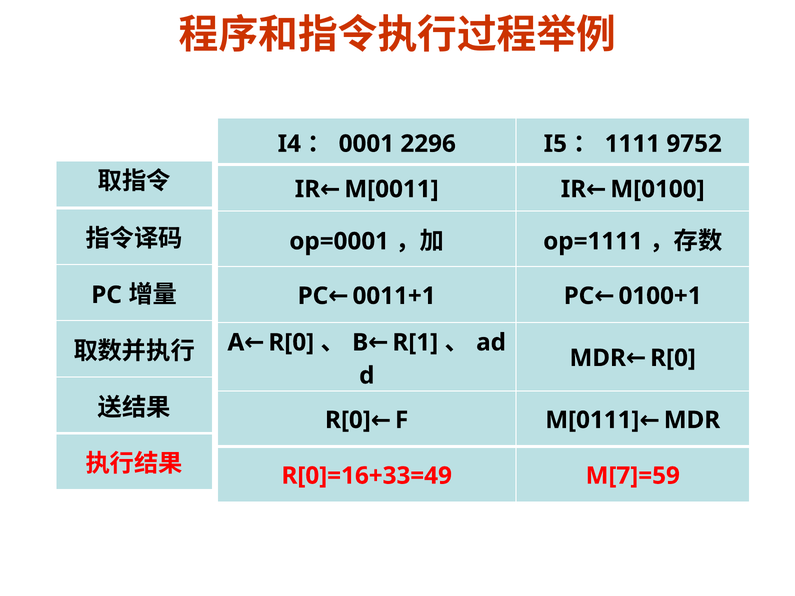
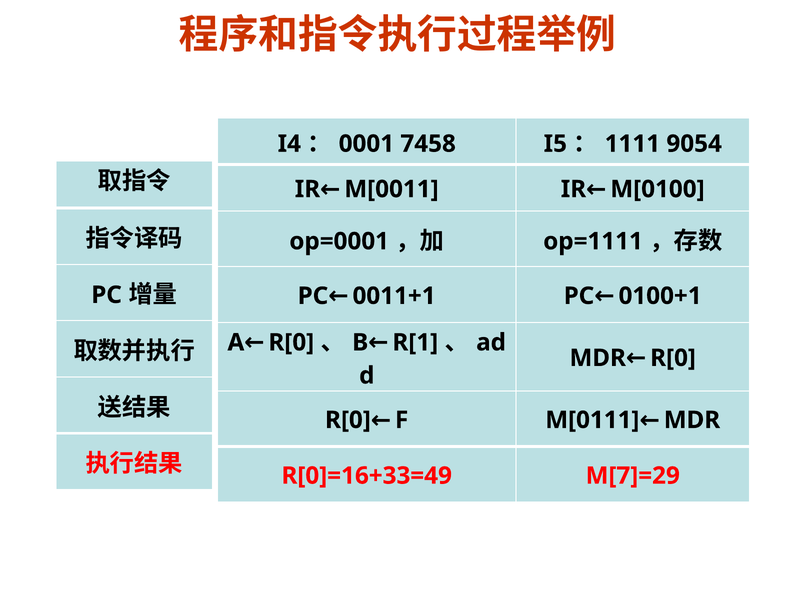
2296: 2296 -> 7458 (428, 144)
9752: 9752 -> 9054 (694, 144)
M[7]=59: M[7]=59 -> M[7]=29 (633, 476)
